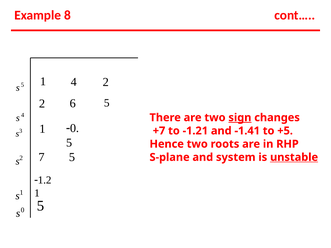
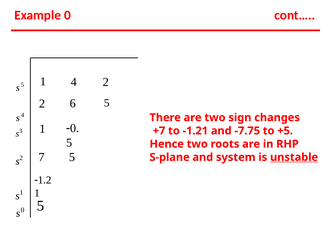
Example 8: 8 -> 0 (67, 15)
sign underline: present -> none (240, 118)
-1.41: -1.41 -> -7.75 (247, 131)
